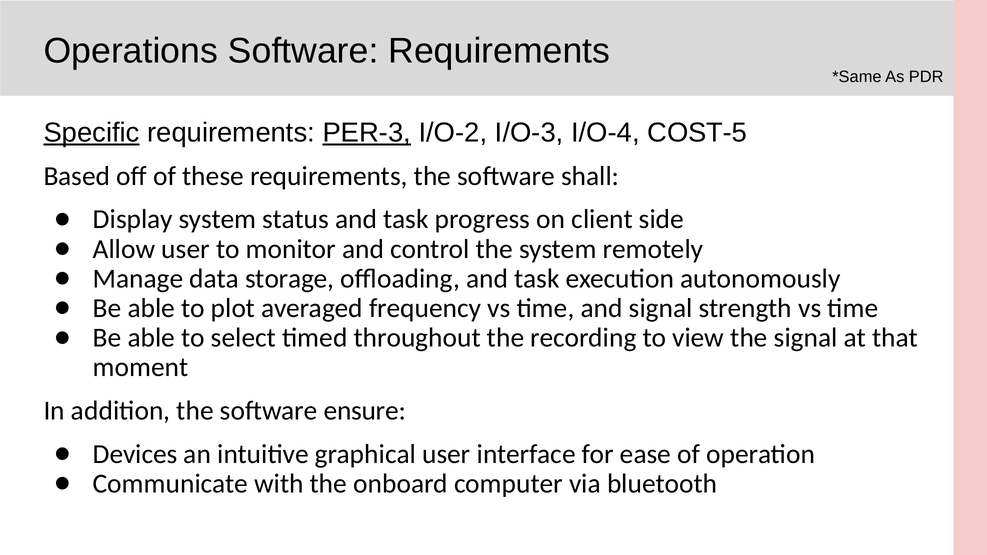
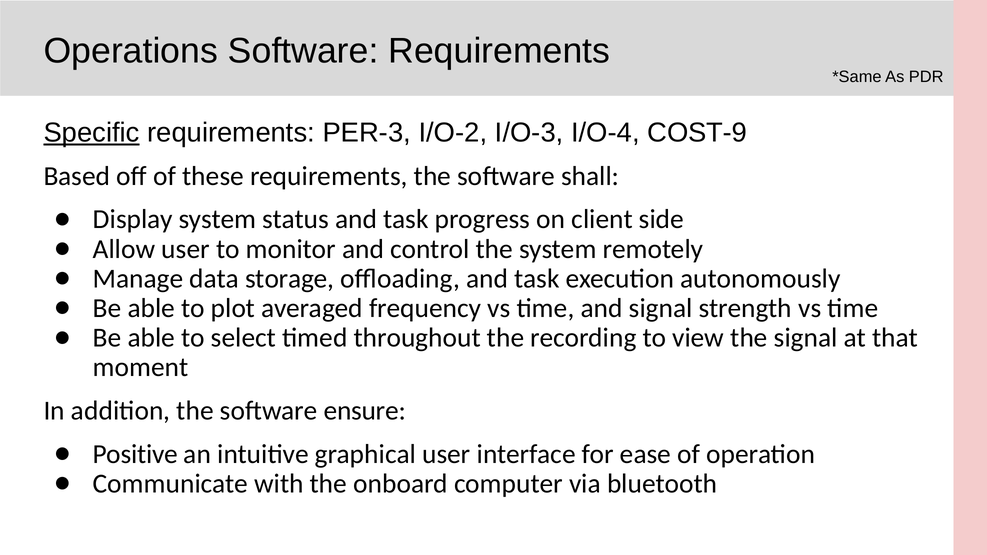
PER-3 underline: present -> none (367, 133)
COST-5: COST-5 -> COST-9 (697, 133)
Devices: Devices -> Positive (135, 454)
